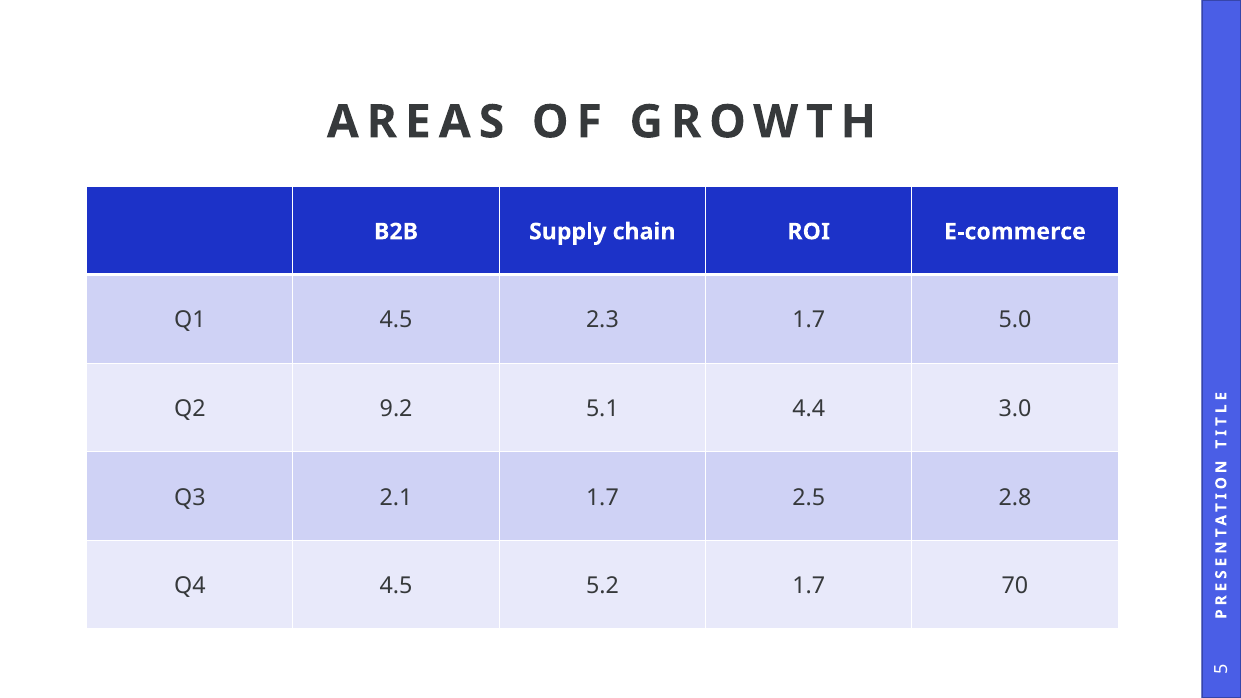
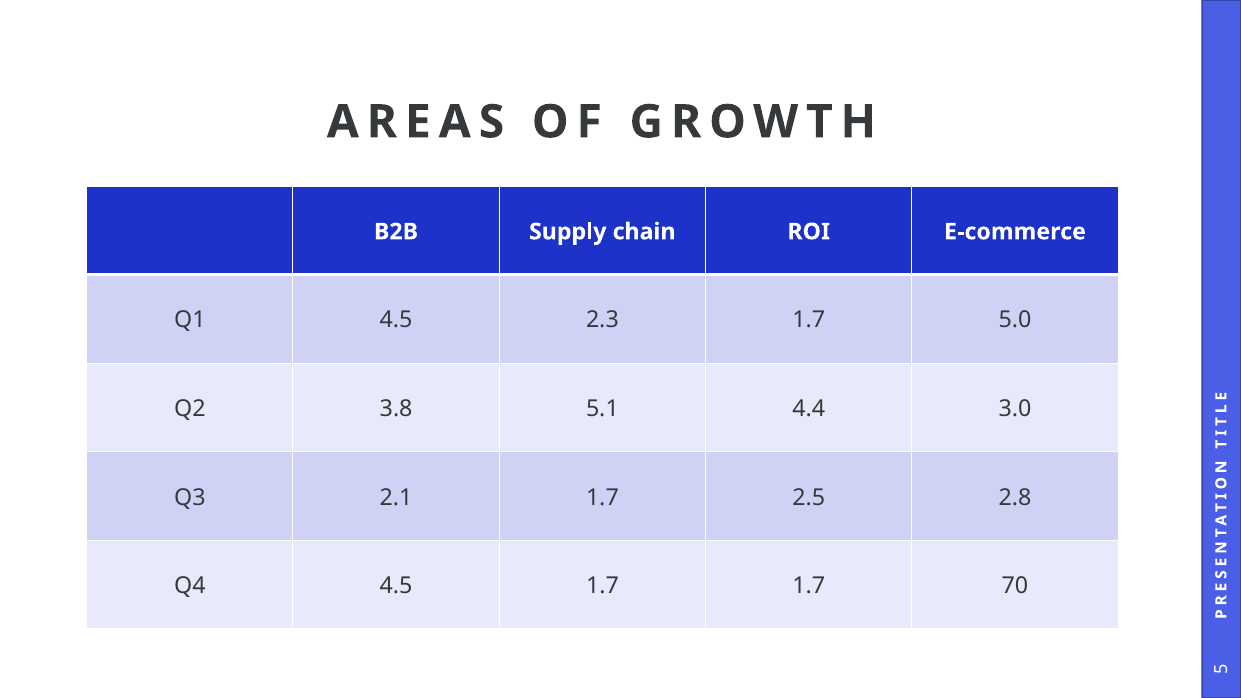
9.2: 9.2 -> 3.8 (396, 409)
4.5 5.2: 5.2 -> 1.7 (602, 586)
